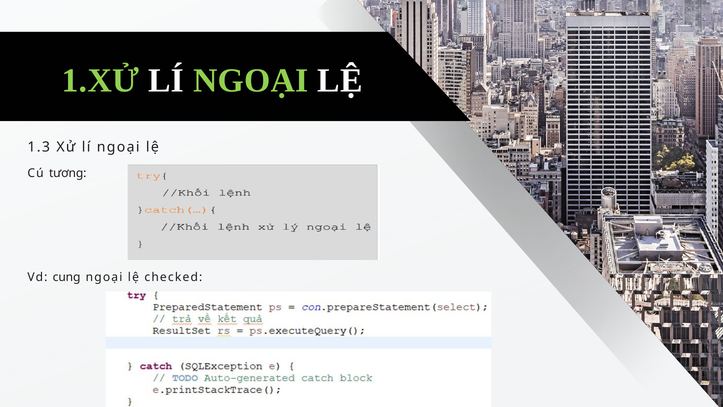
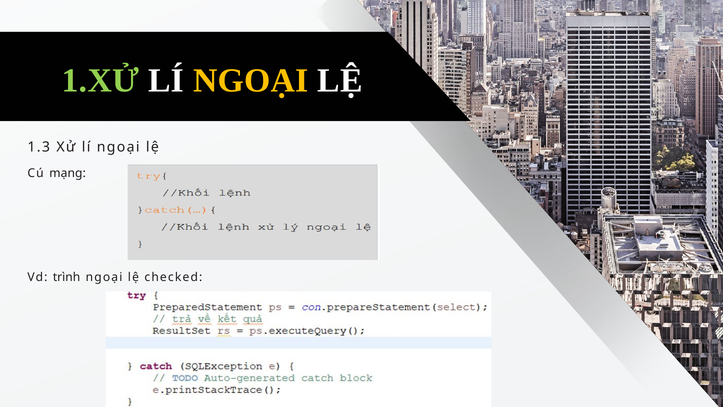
NGOẠI colour: light green -> yellow (251, 80)
tương: tương -> mạng (68, 173)
cung: cung -> trình (67, 277)
